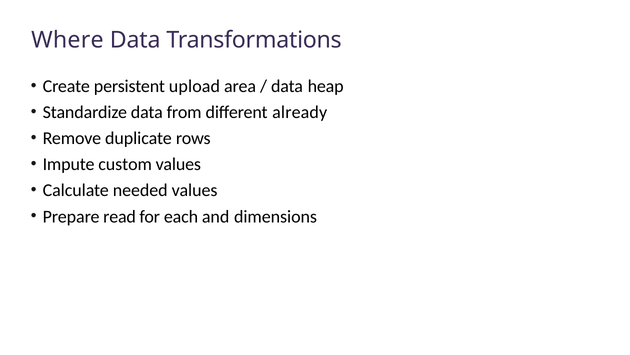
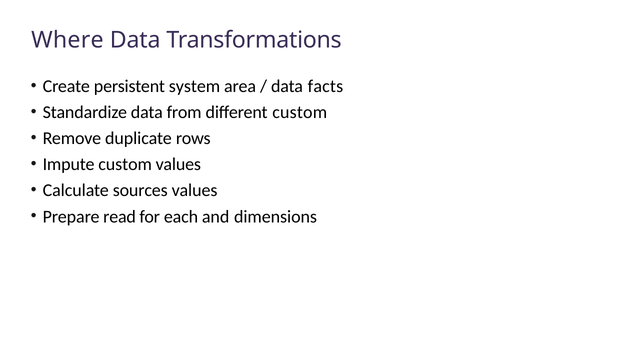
upload: upload -> system (195, 86)
heap: heap -> facts (325, 86)
different already: already -> custom (300, 112)
needed: needed -> sources (140, 190)
